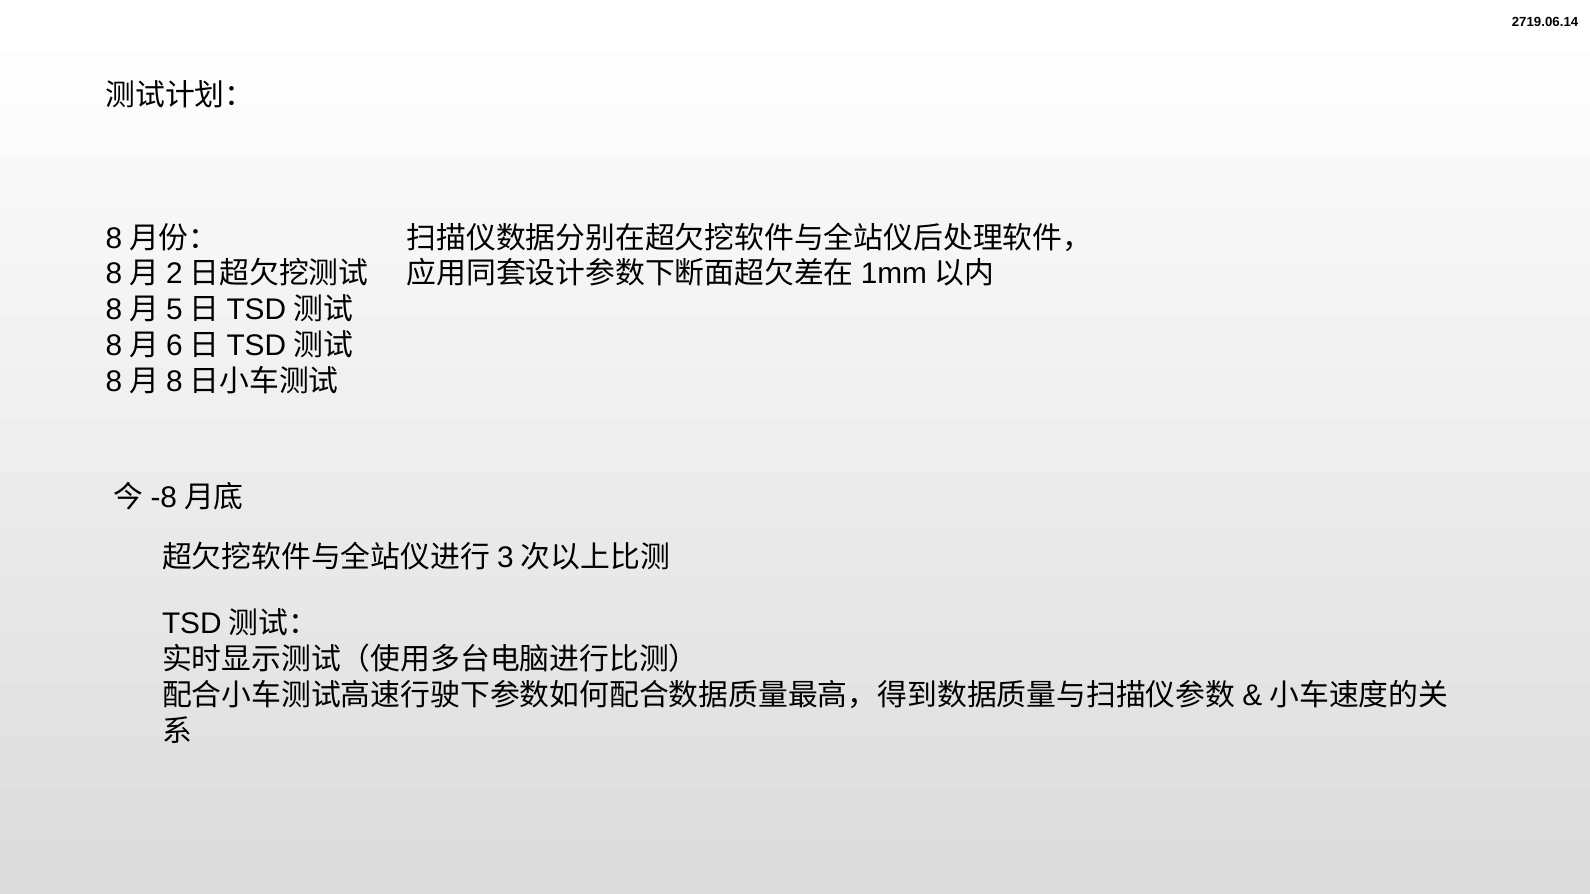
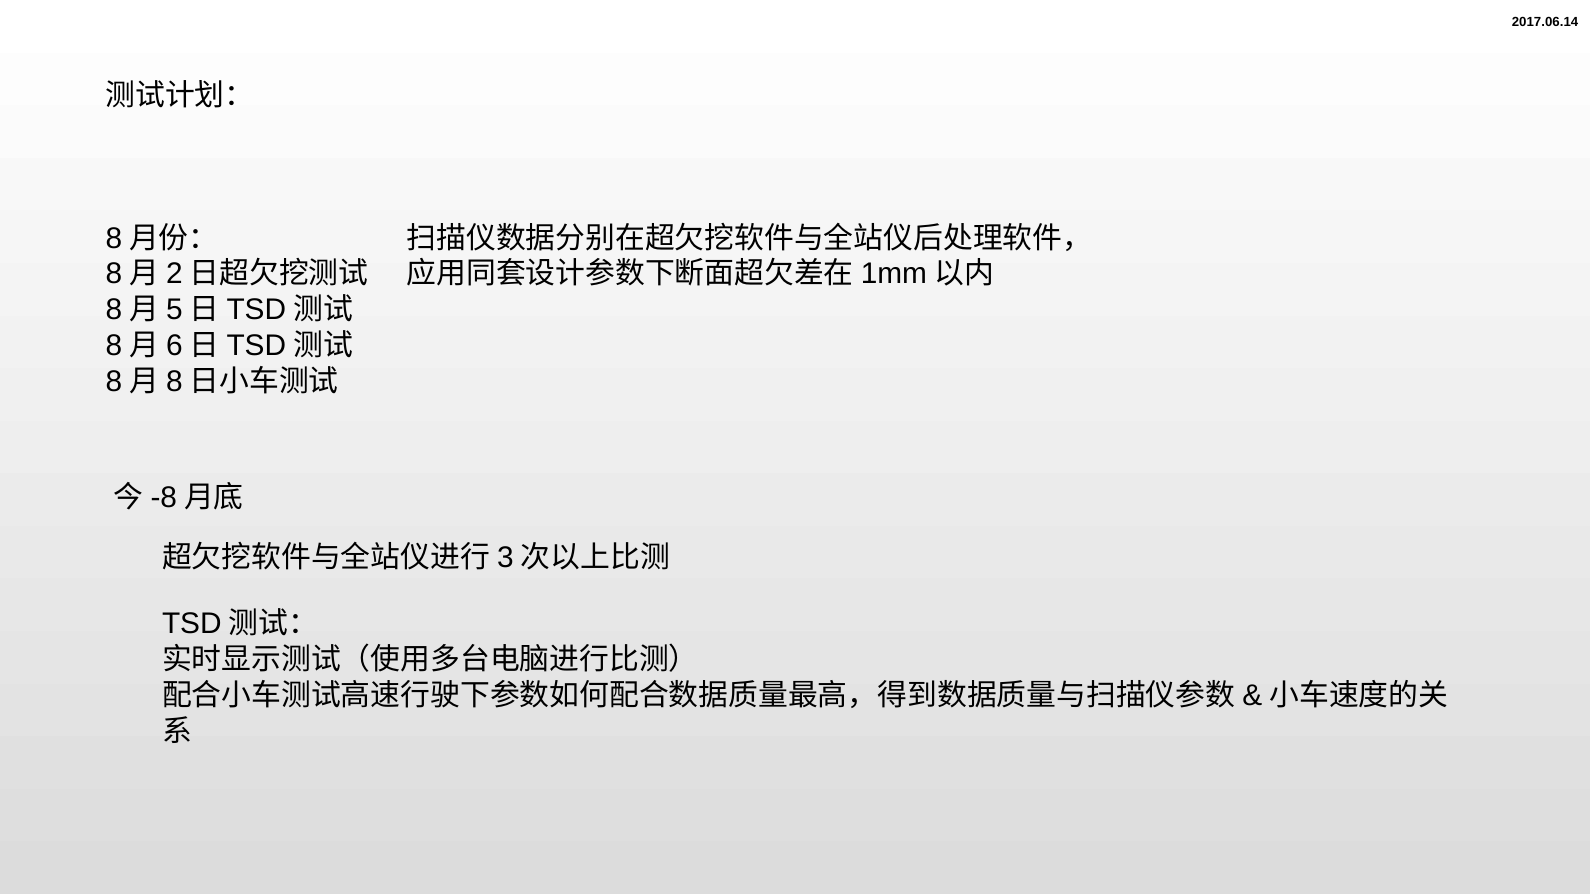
2719.06.14: 2719.06.14 -> 2017.06.14 (1545, 22)
